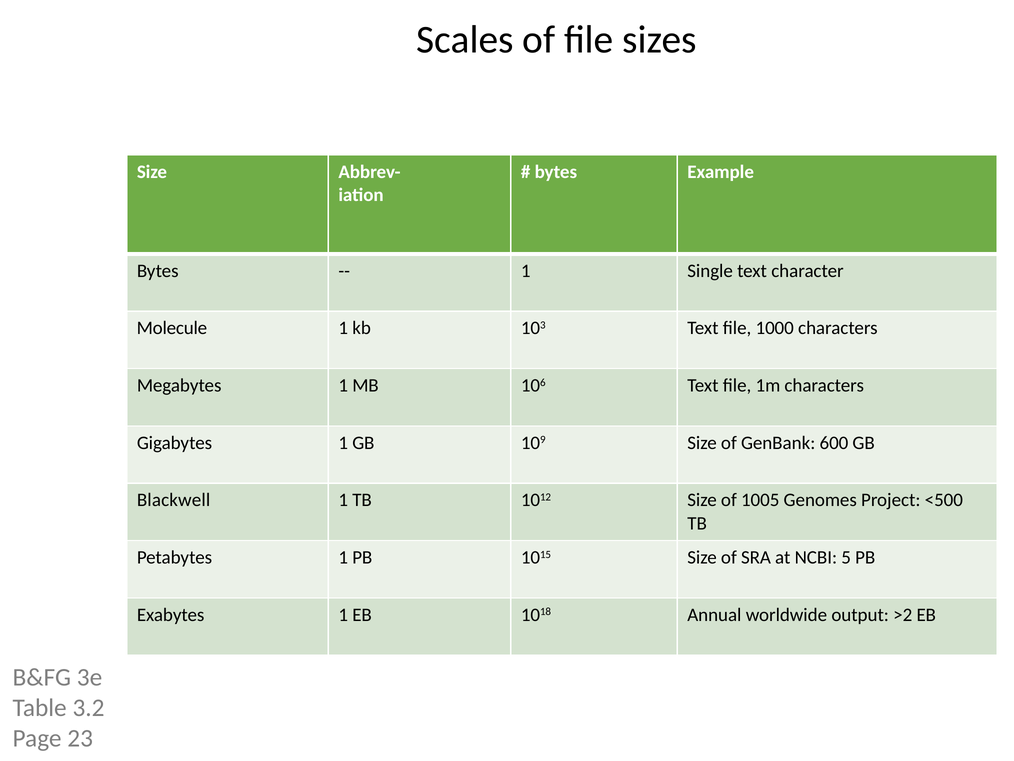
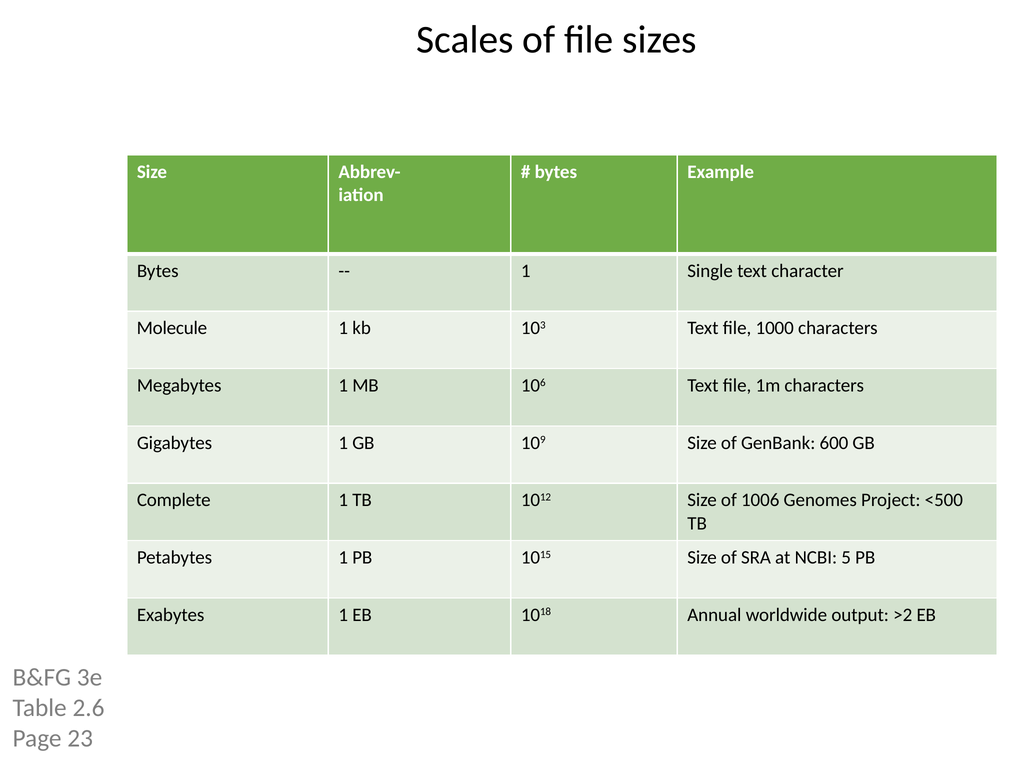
Blackwell: Blackwell -> Complete (174, 500)
1005: 1005 -> 1006 (760, 500)
3.2: 3.2 -> 2.6 (88, 707)
